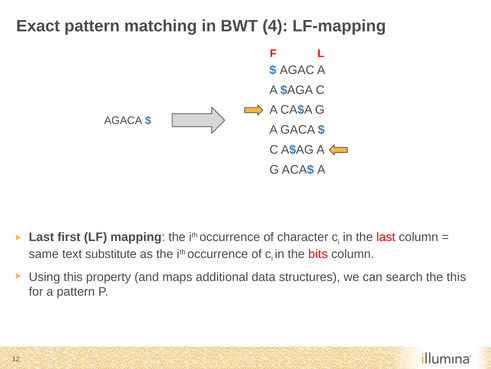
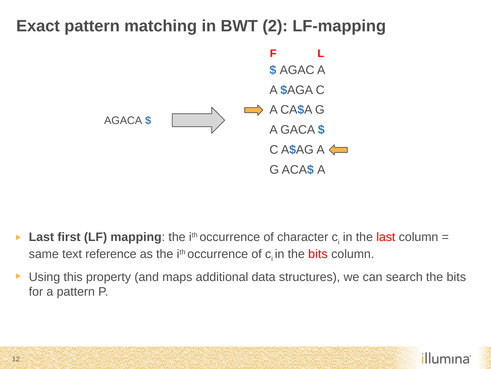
4: 4 -> 2 (275, 26)
substitute: substitute -> reference (111, 253)
search the this: this -> bits (456, 276)
